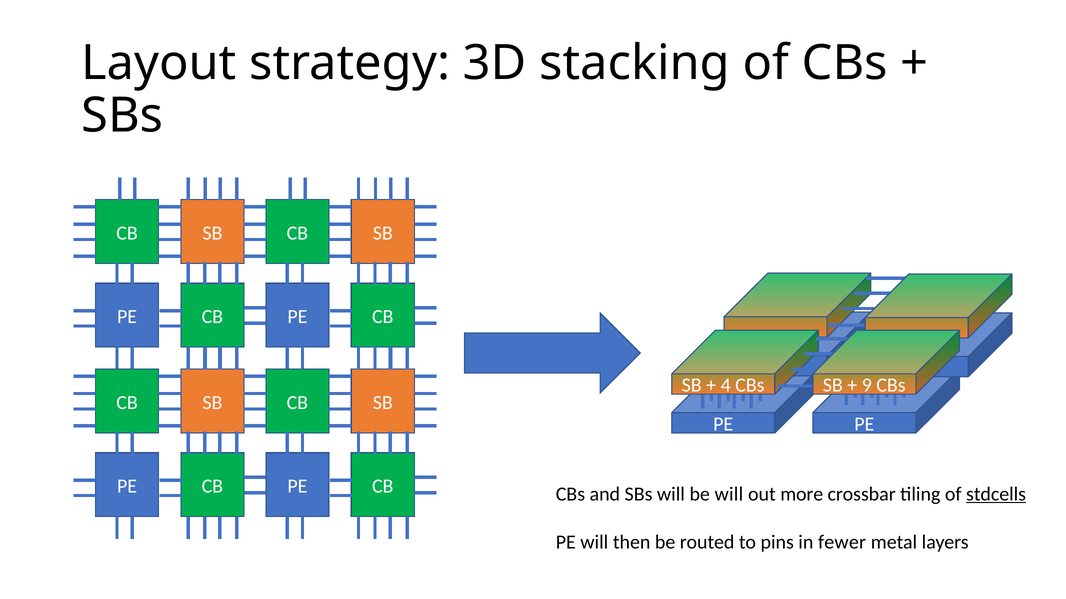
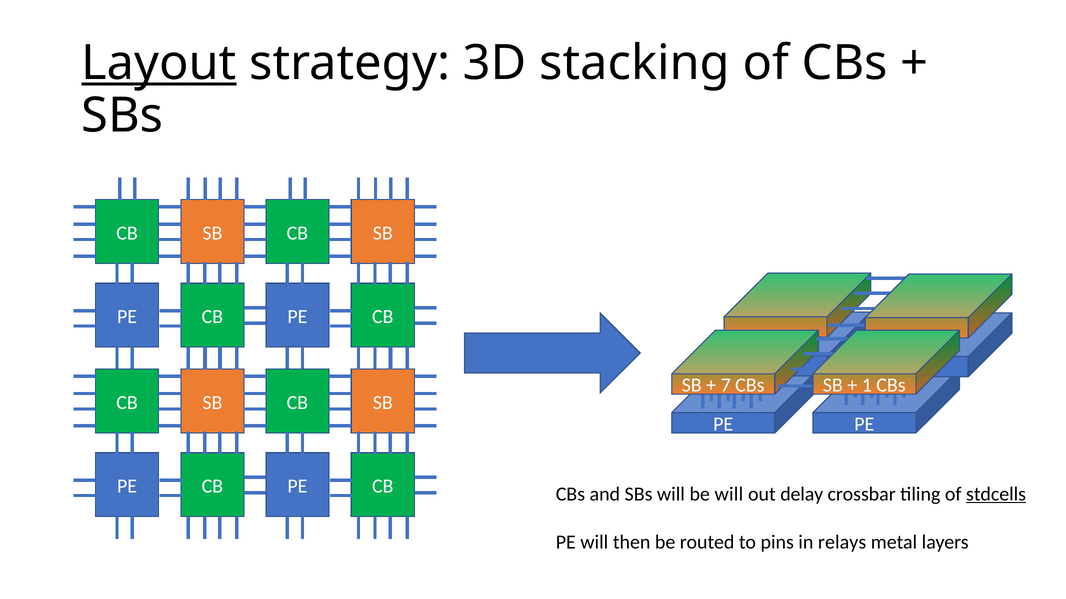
Layout underline: none -> present (159, 63)
4: 4 -> 7 (726, 386)
9: 9 -> 1 (867, 386)
more: more -> delay (802, 495)
fewer: fewer -> relays (842, 543)
